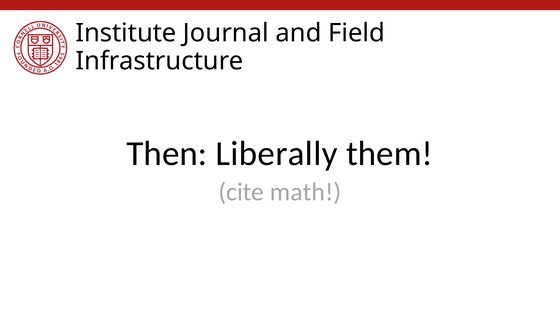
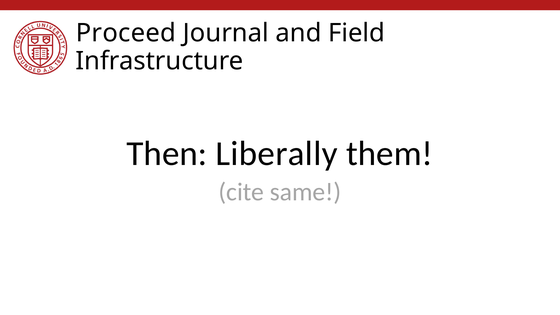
Institute: Institute -> Proceed (126, 33)
math: math -> same (306, 192)
